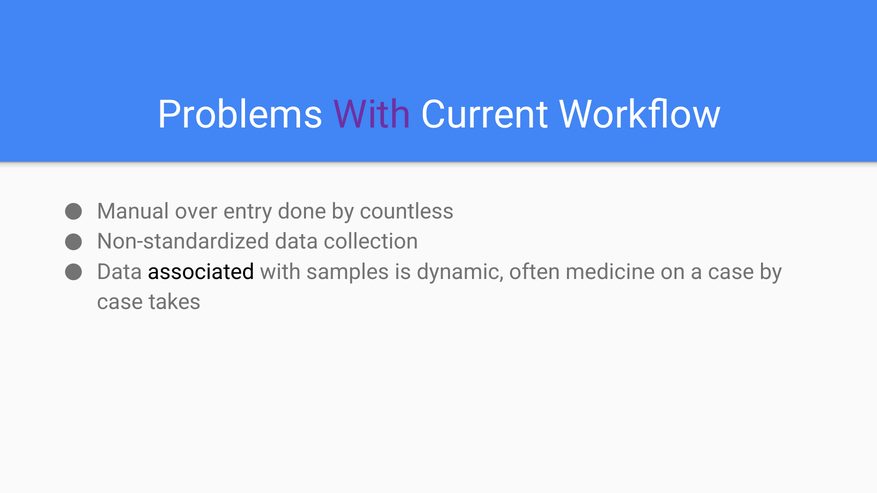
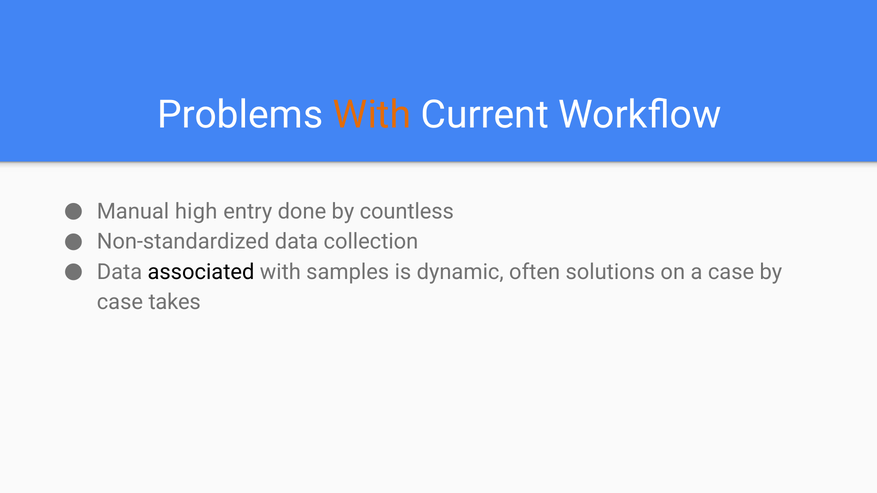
With colour: purple -> orange (372, 115)
over: over -> high (196, 211)
medicine: medicine -> solutions (610, 272)
